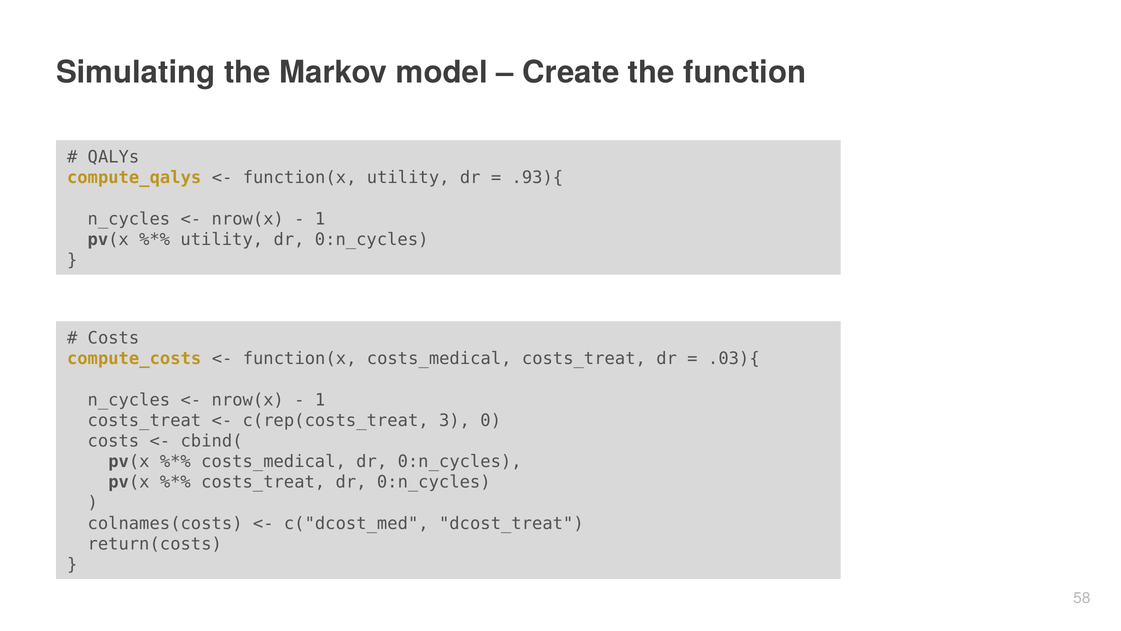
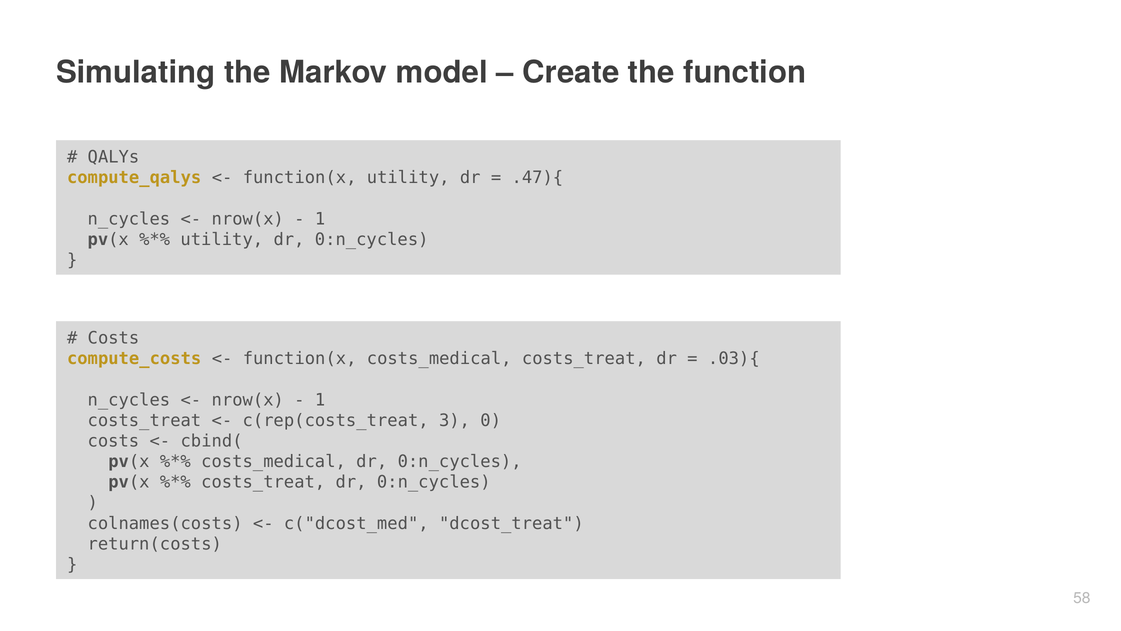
.93){: .93){ -> .47){ (537, 178)
